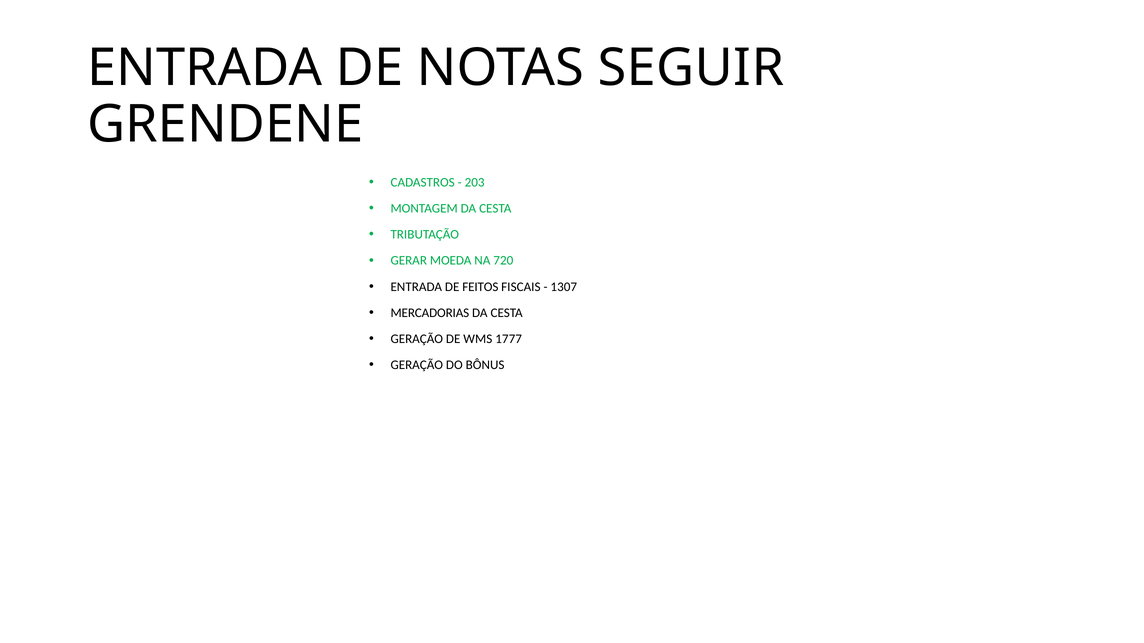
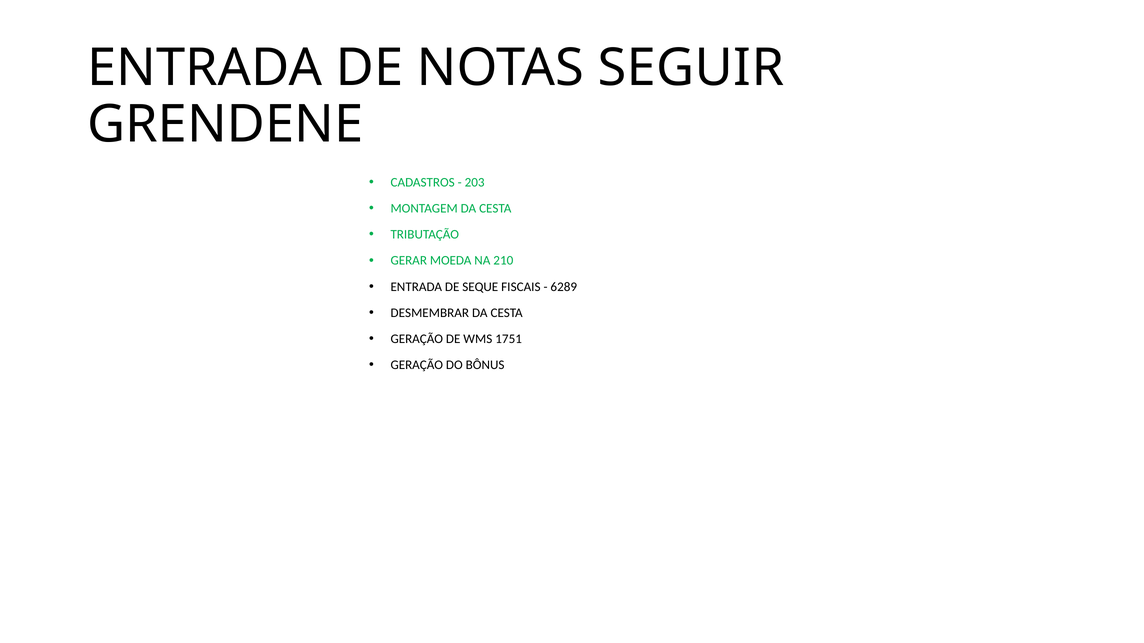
720: 720 -> 210 (503, 261)
FEITOS: FEITOS -> SEQUE (480, 287)
1307: 1307 -> 6289 (564, 287)
MERCADORIAS: MERCADORIAS -> DESMEMBRAR (430, 313)
1777: 1777 -> 1751 (509, 339)
